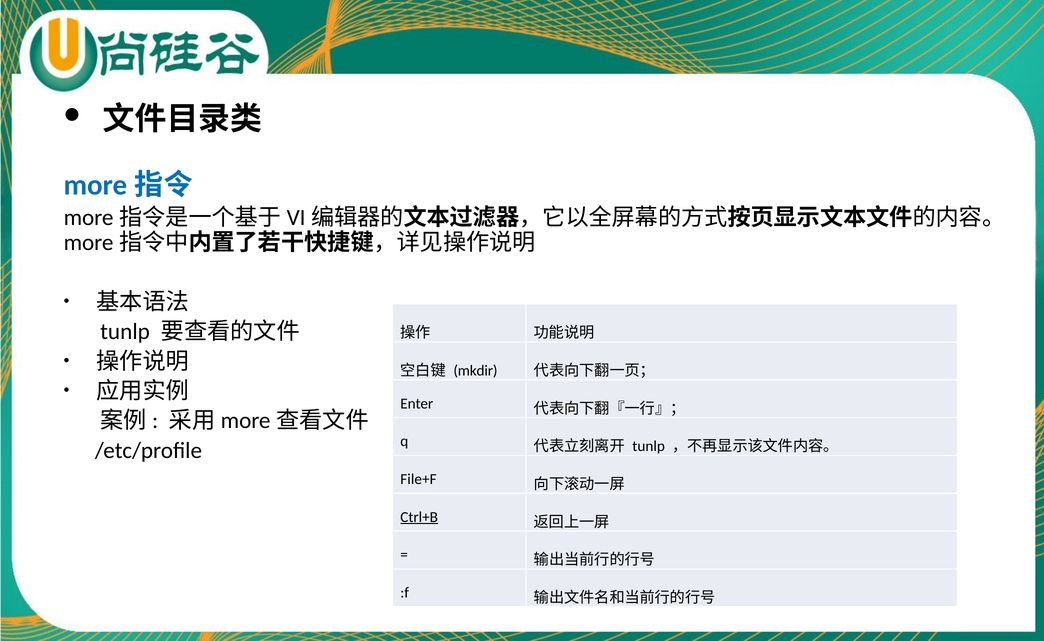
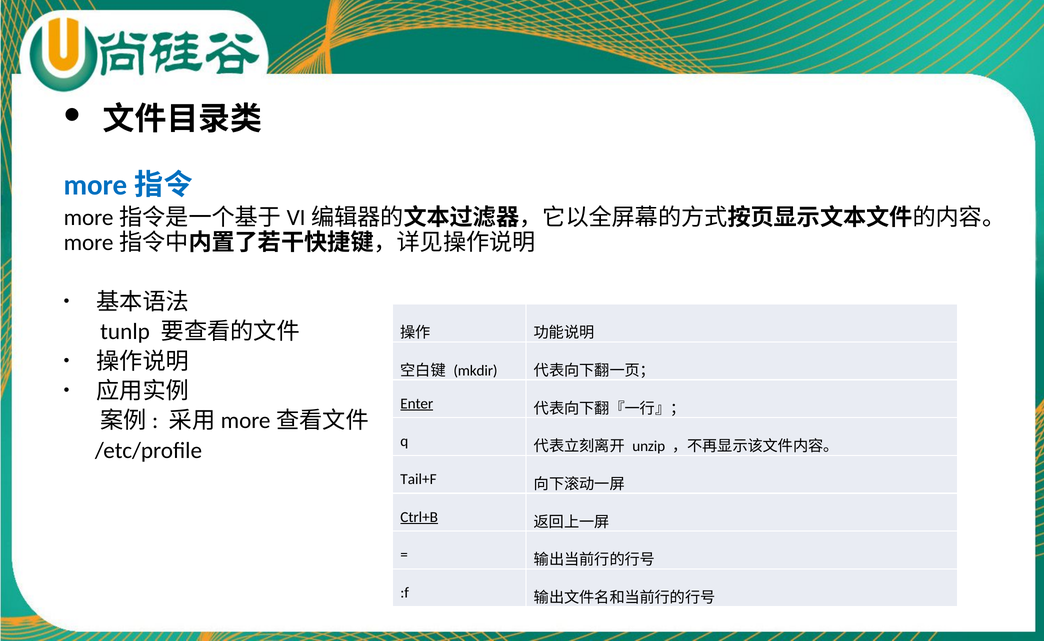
Enter underline: none -> present (417, 404)
tunlp: tunlp -> unzip (649, 447)
File+F: File+F -> Tail+F (418, 479)
